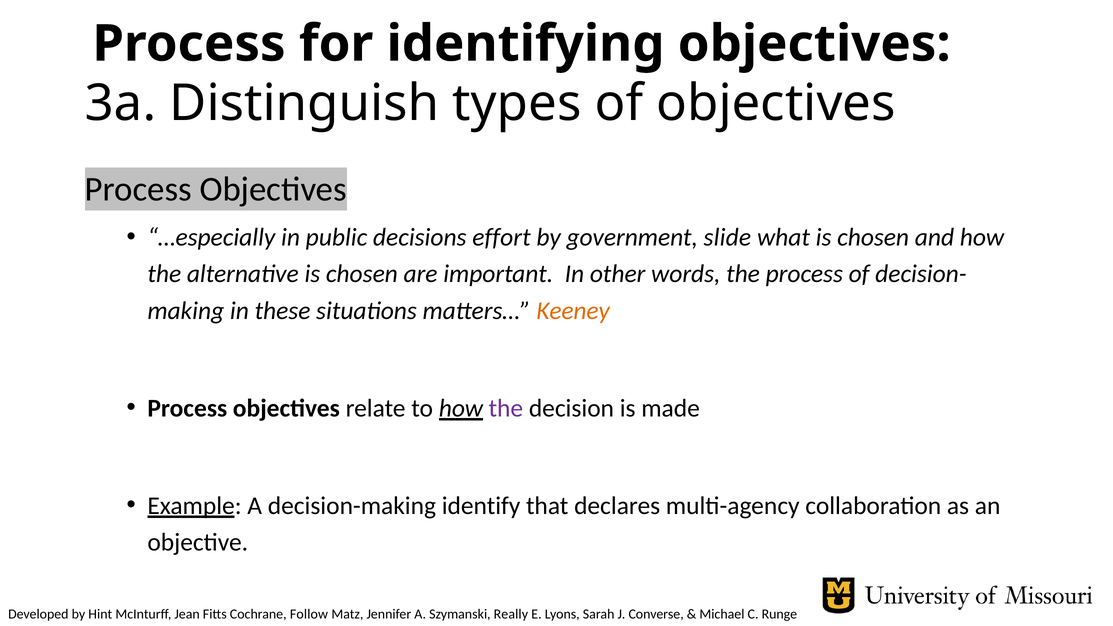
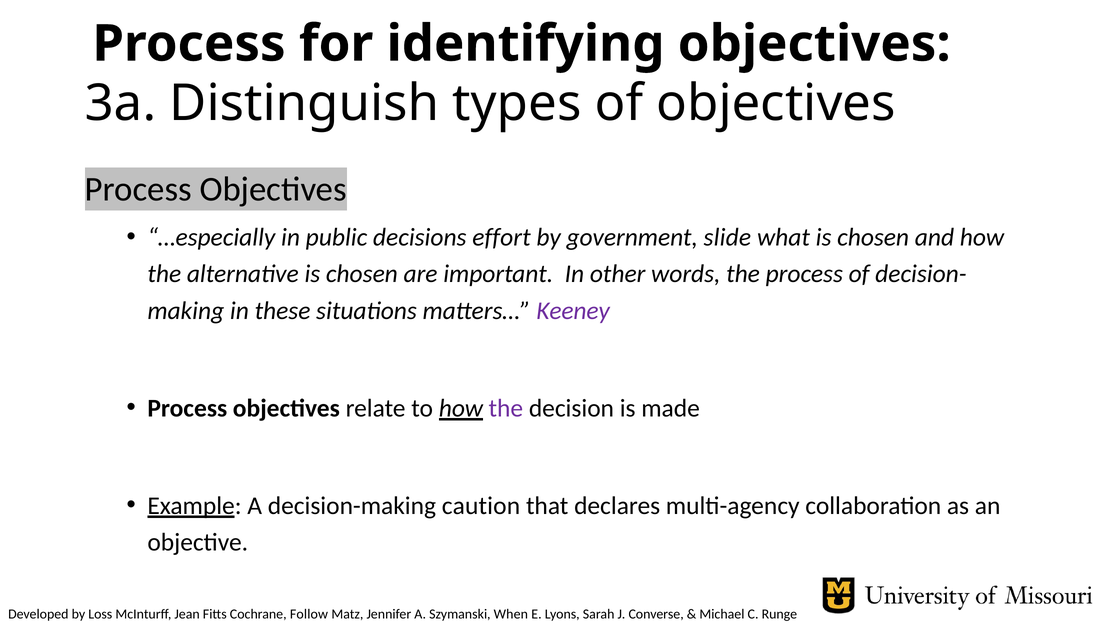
Keeney colour: orange -> purple (573, 311)
identify: identify -> caution (481, 506)
Hint: Hint -> Loss (100, 614)
Really: Really -> When (511, 614)
